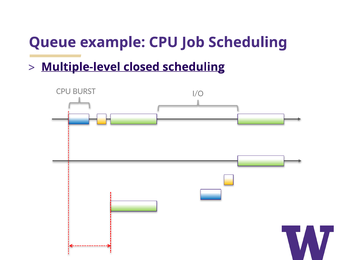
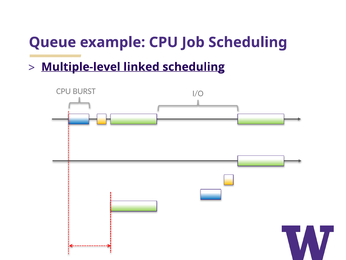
closed: closed -> linked (141, 67)
